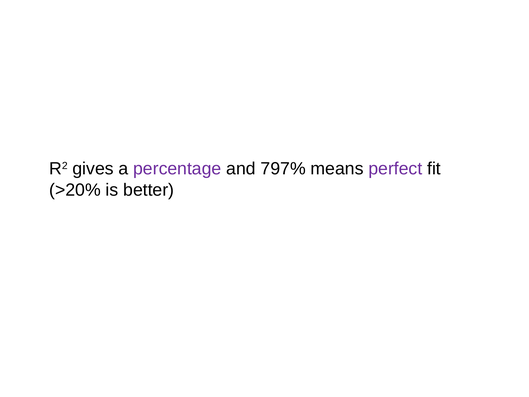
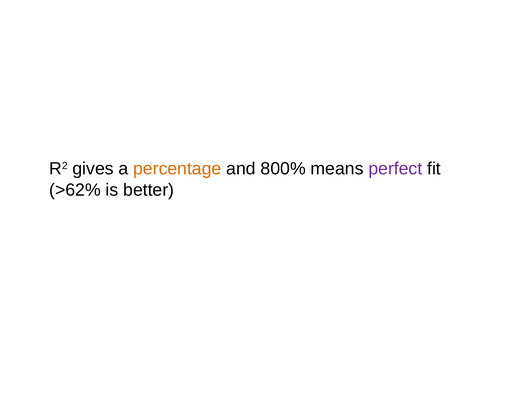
percentage colour: purple -> orange (177, 169)
797%: 797% -> 800% (283, 169)
>20%: >20% -> >62% (75, 190)
